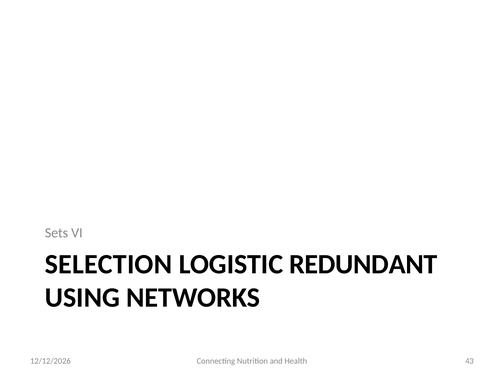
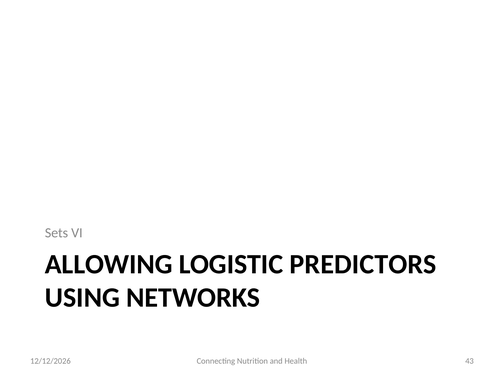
SELECTION: SELECTION -> ALLOWING (109, 264)
REDUNDANT: REDUNDANT -> PREDICTORS (363, 264)
